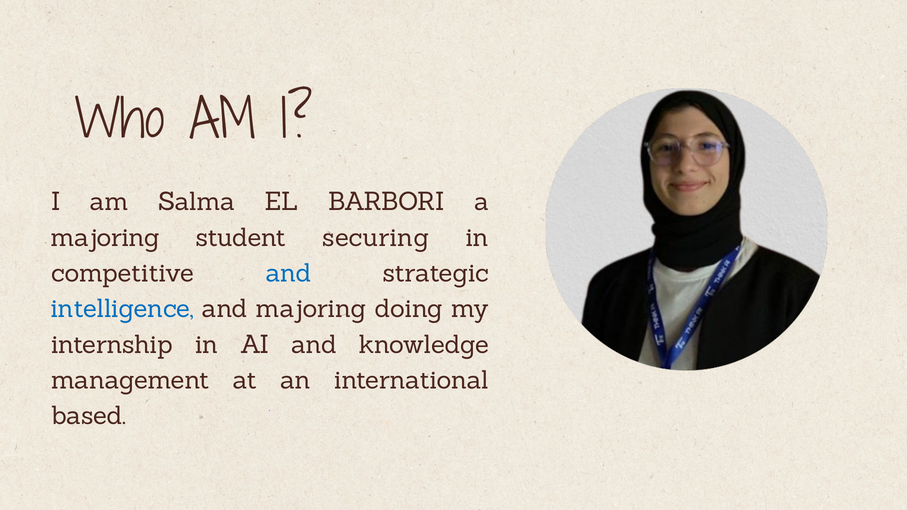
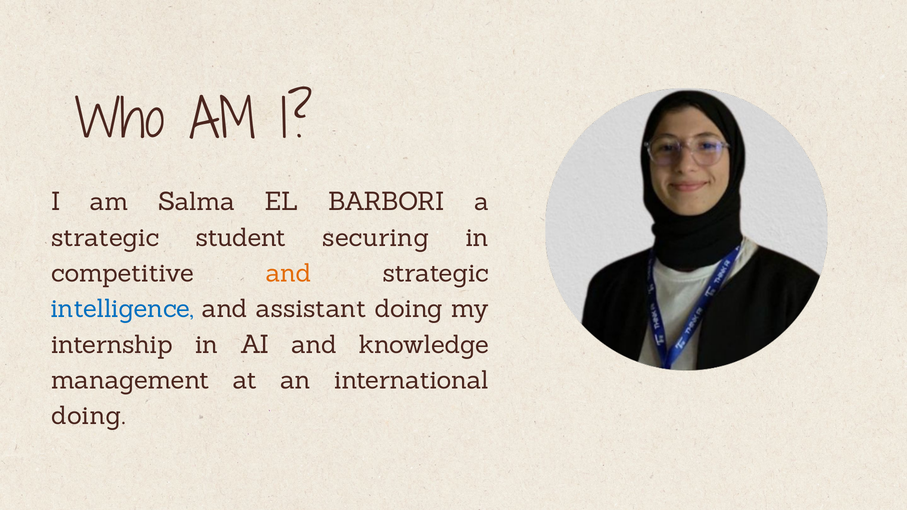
majoring: majoring -> strategic (105, 238)
and colour: blue -> orange (288, 273)
and majoring: majoring -> assistant (311, 309)
based: based -> doing (88, 416)
